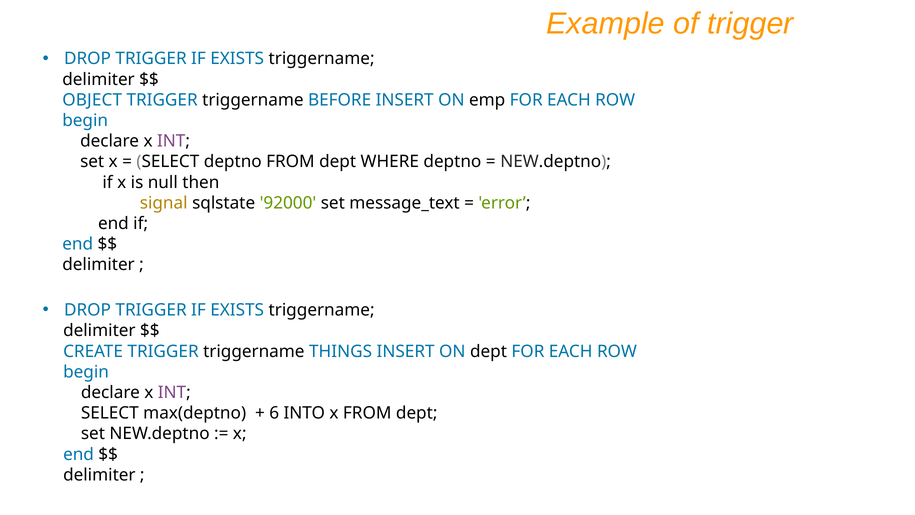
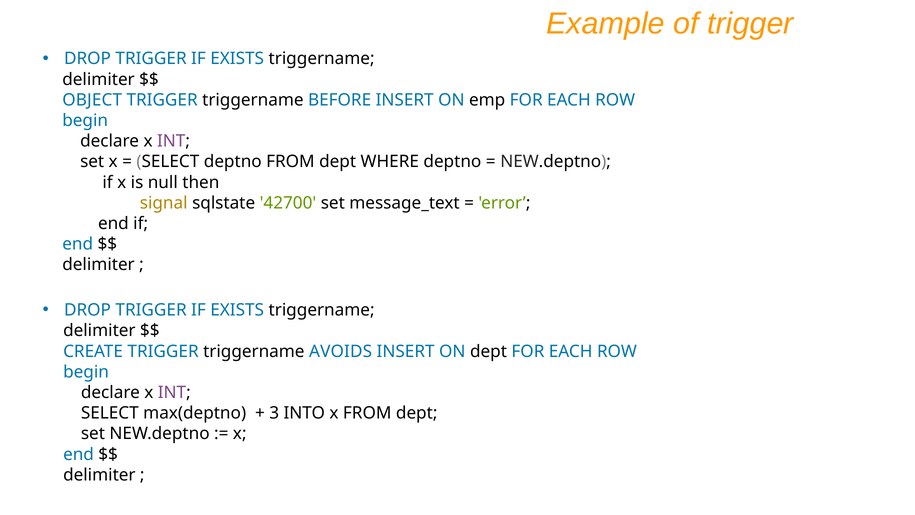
92000: 92000 -> 42700 (288, 203)
THINGS: THINGS -> AVOIDS (341, 351)
6: 6 -> 3 (274, 413)
